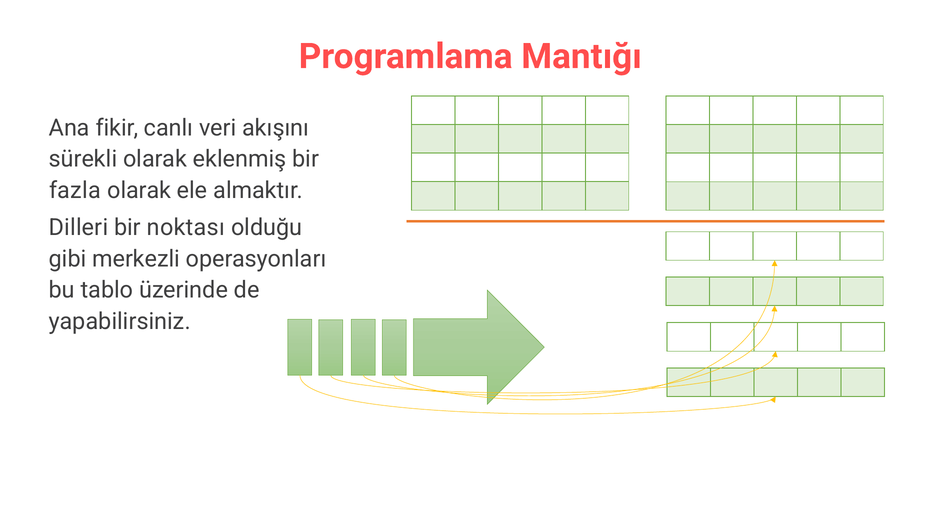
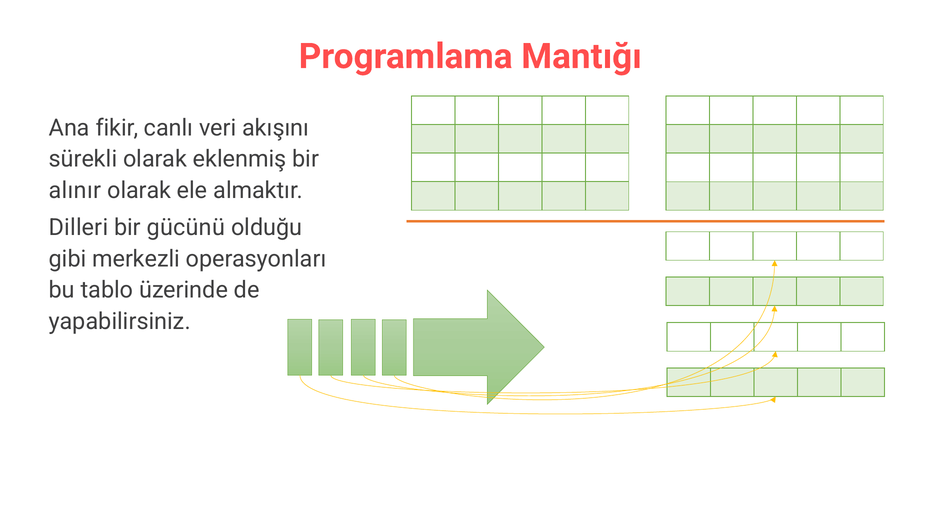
fazla: fazla -> alınır (75, 190)
noktası: noktası -> gücünü (186, 227)
